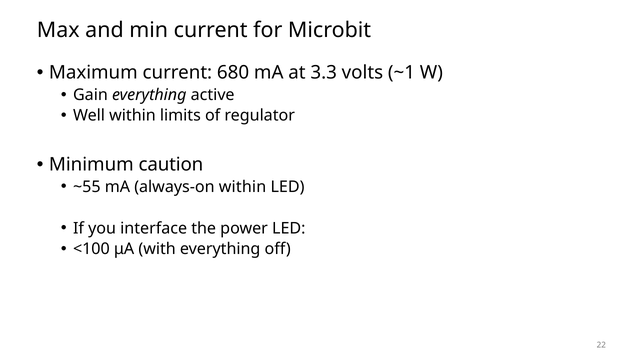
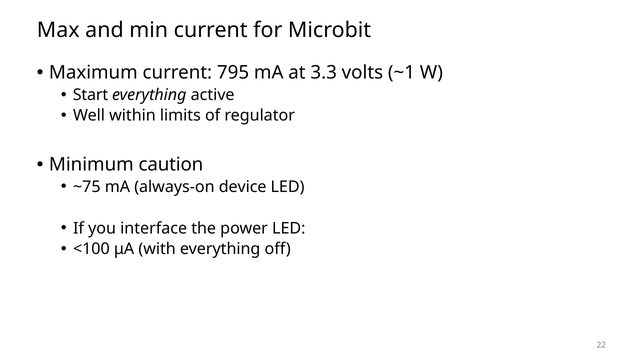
680: 680 -> 795 (233, 73)
Gain: Gain -> Start (91, 95)
~55: ~55 -> ~75 (87, 187)
always-on within: within -> device (243, 187)
